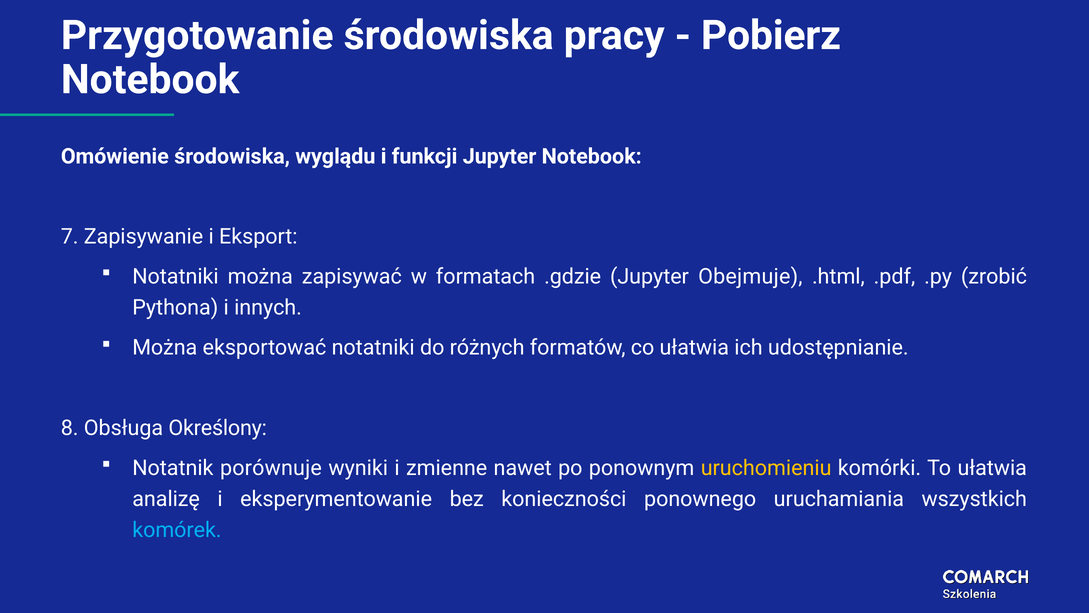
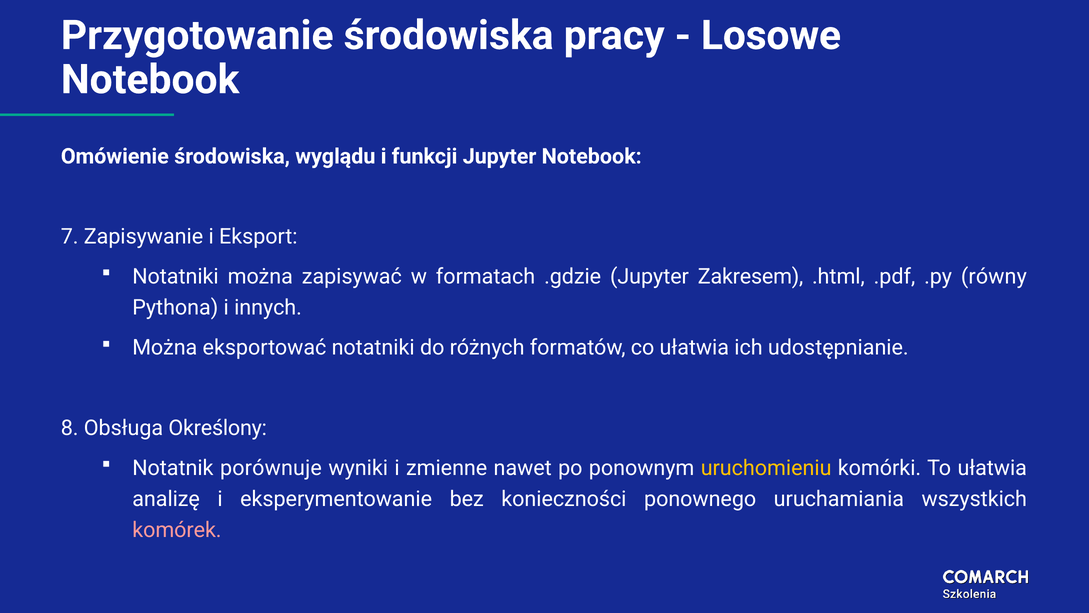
Pobierz: Pobierz -> Losowe (771, 35)
Obejmuje: Obejmuje -> Zakresem (751, 276)
zrobić: zrobić -> równy (994, 276)
komórek colour: light blue -> pink (177, 530)
